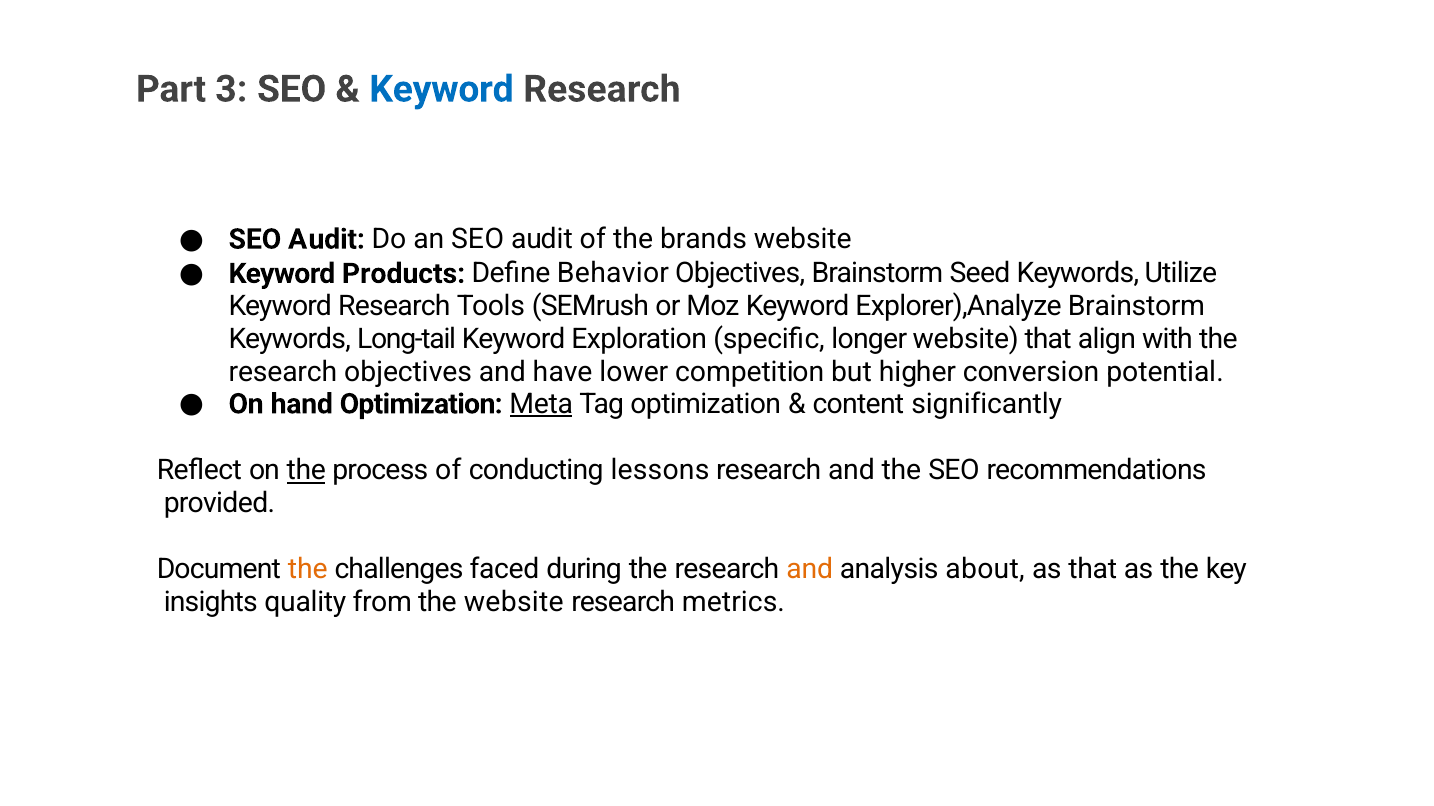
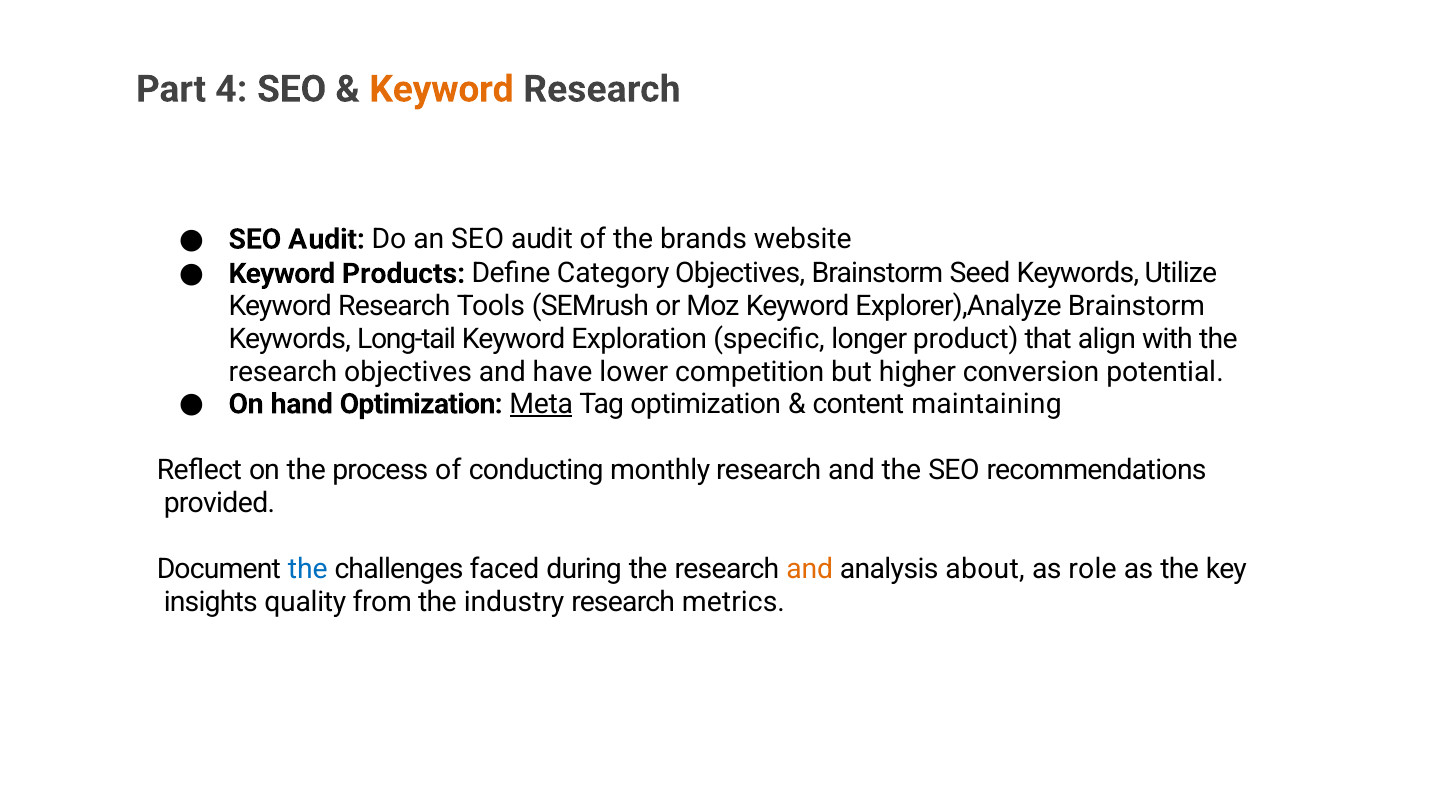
3: 3 -> 4 (231, 89)
Keyword colour: blue -> orange (441, 89)
Behavior: Behavior -> Category (613, 274)
longer website: website -> product (966, 339)
significantly: significantly -> maintaining (987, 404)
the underline: present -> none (306, 471)
lessons: lessons -> monthly (660, 471)
the colour: orange -> blue (308, 569)
as that: that -> role (1093, 569)
the website: website -> industry (514, 602)
